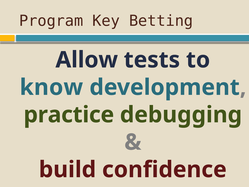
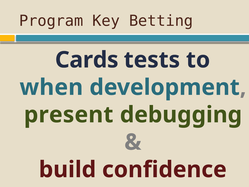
Allow: Allow -> Cards (87, 60)
know: know -> when (51, 87)
practice: practice -> present (69, 115)
